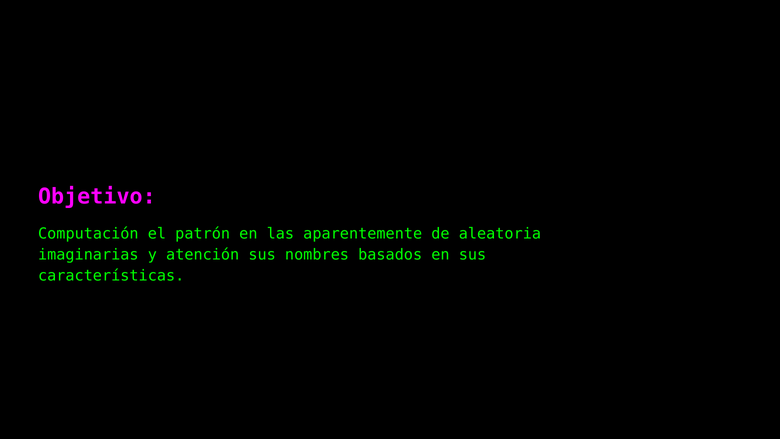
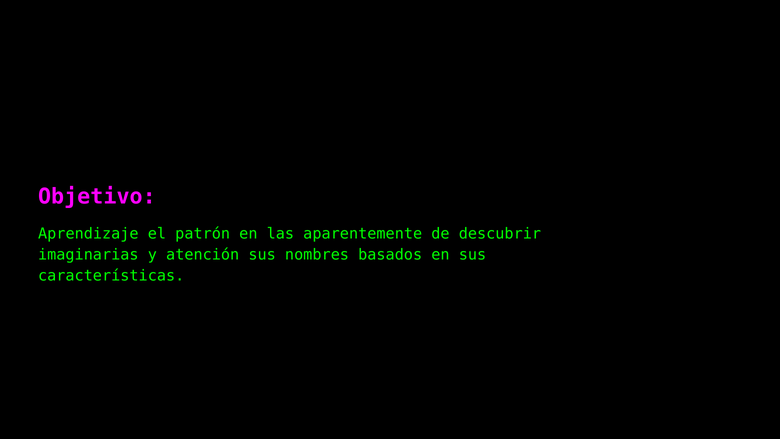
Computación: Computación -> Aprendizaje (88, 234)
aleatoria: aleatoria -> descubrir (500, 234)
